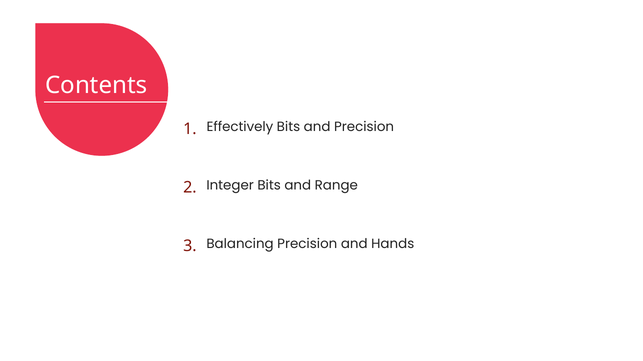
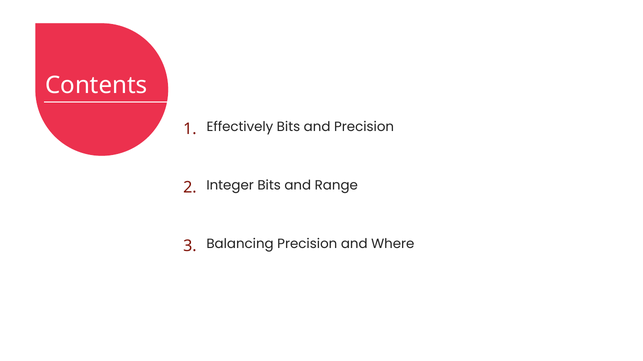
Hands: Hands -> Where (393, 244)
